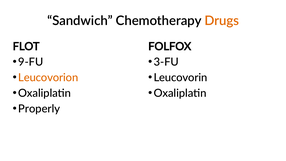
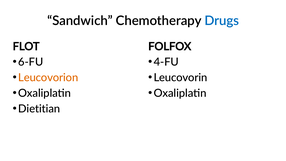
Drugs colour: orange -> blue (222, 21)
9-FU: 9-FU -> 6-FU (31, 62)
3-FU: 3-FU -> 4-FU (166, 62)
Properly: Properly -> Dietitian (39, 109)
